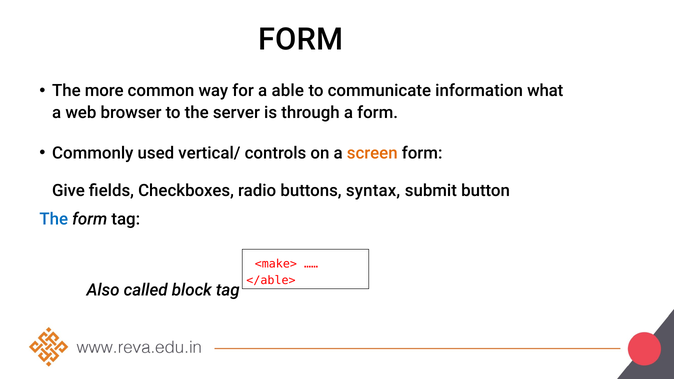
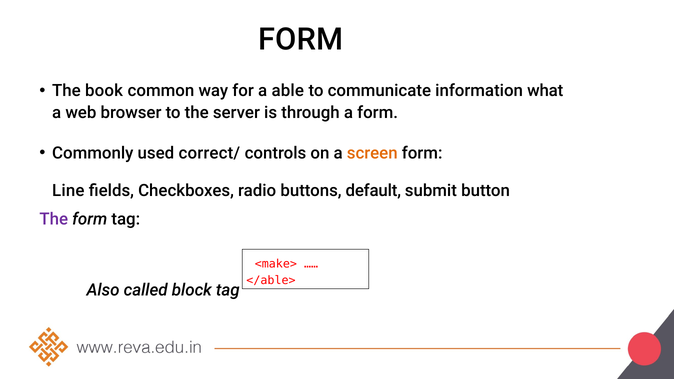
more: more -> book (104, 91)
vertical/: vertical/ -> correct/ (209, 153)
Give: Give -> Line (68, 191)
syntax: syntax -> default (373, 191)
The colour: blue -> purple (54, 219)
